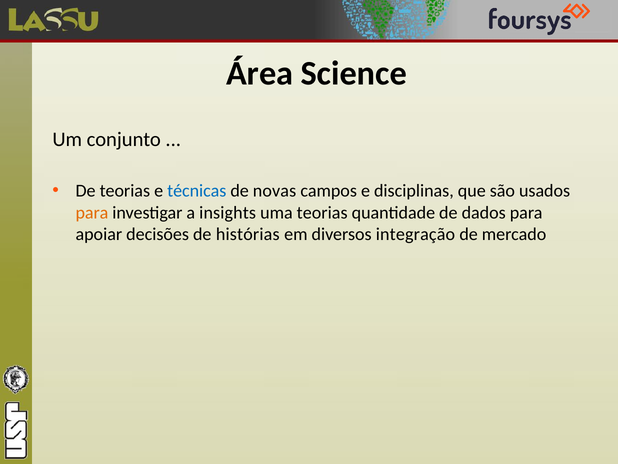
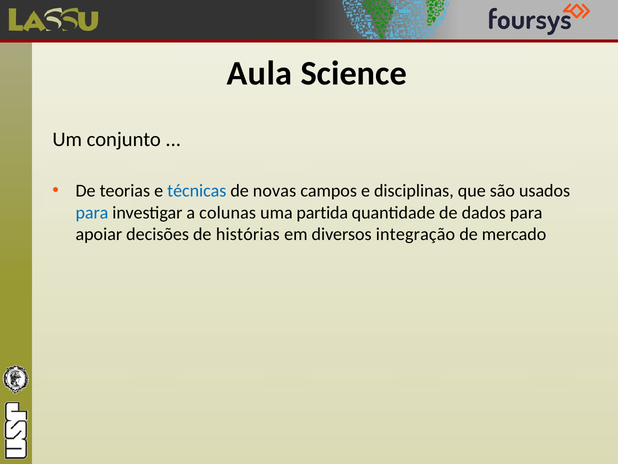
Área: Área -> Aula (260, 73)
para colour: orange -> blue (92, 212)
insights: insights -> colunas (228, 212)
uma teorias: teorias -> partida (322, 212)
